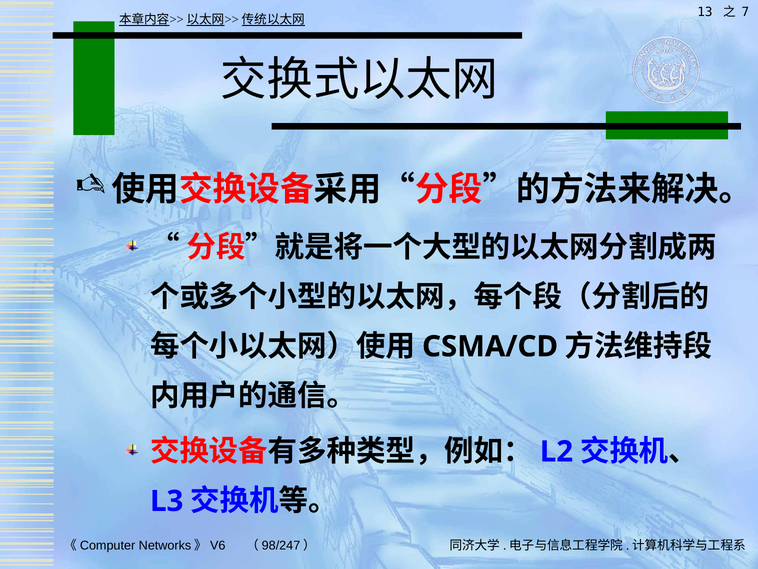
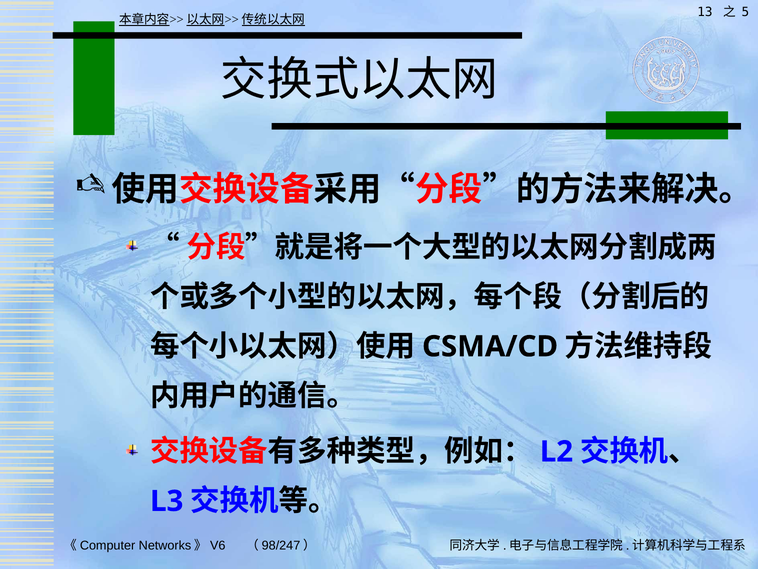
7: 7 -> 5 (745, 12)
